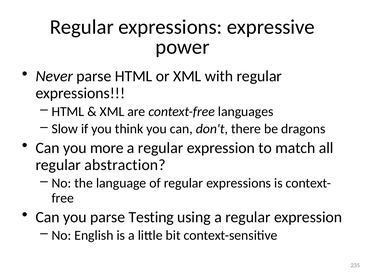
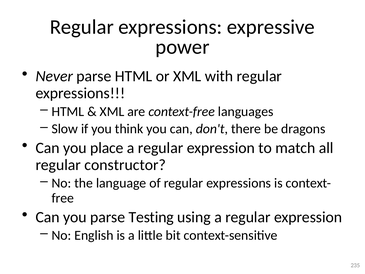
more: more -> place (107, 148)
abstraction: abstraction -> constructor (125, 165)
